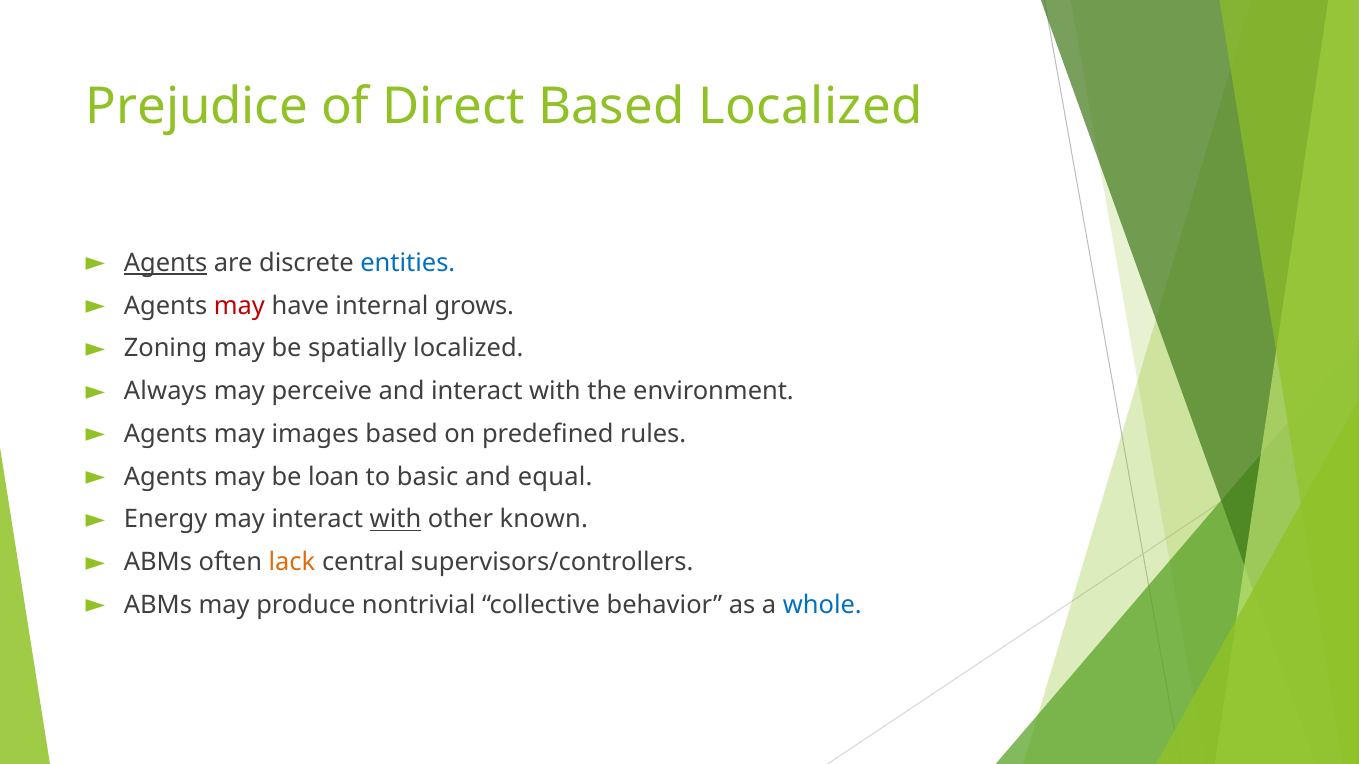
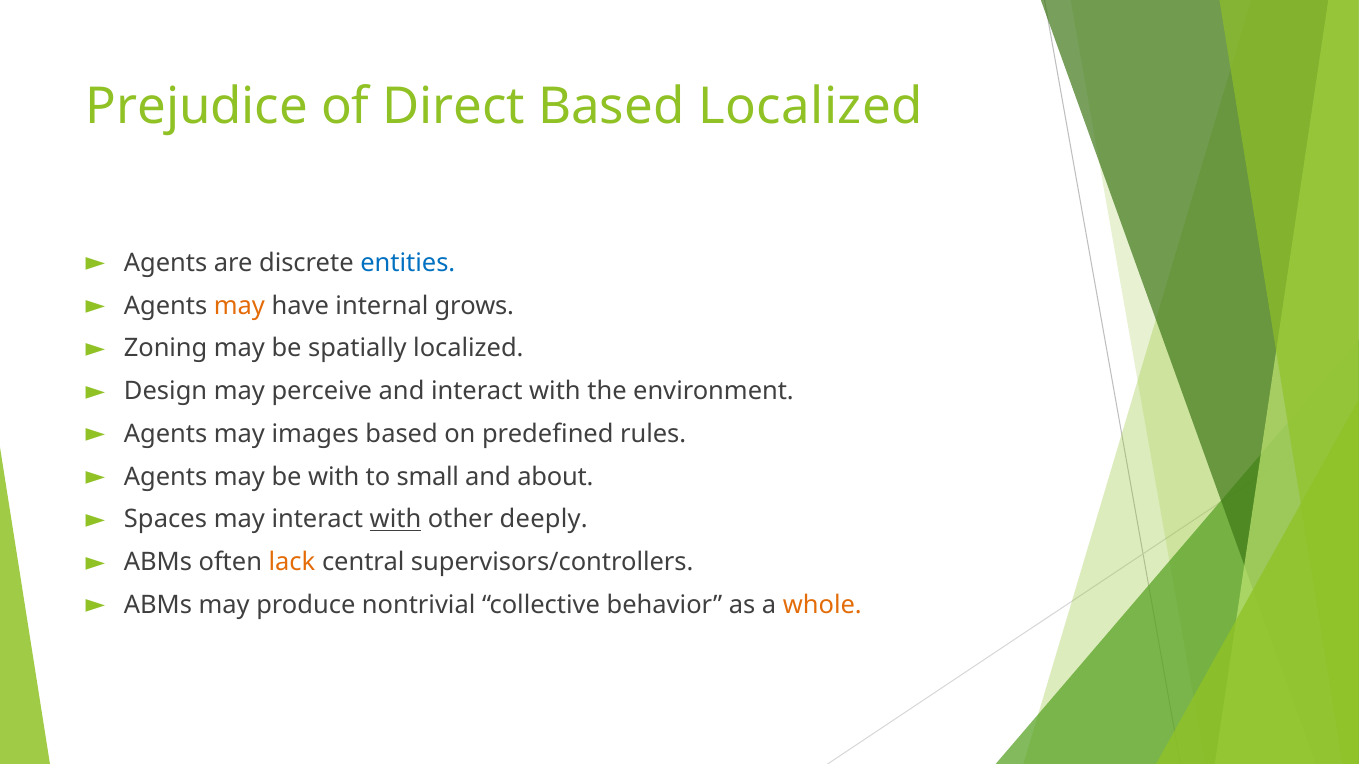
Agents underline: present -> none (166, 263)
may colour: red -> orange (239, 306)
Always: Always -> Design (166, 391)
be loan: loan -> with (334, 477)
basic: basic -> small (428, 477)
equal: equal -> about (555, 477)
Energy: Energy -> Spaces (166, 520)
known: known -> deeply (544, 520)
whole colour: blue -> orange (822, 605)
